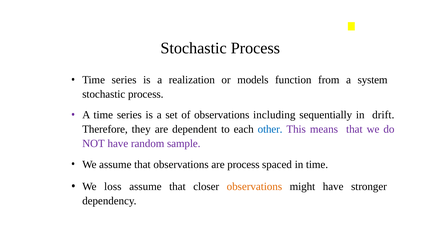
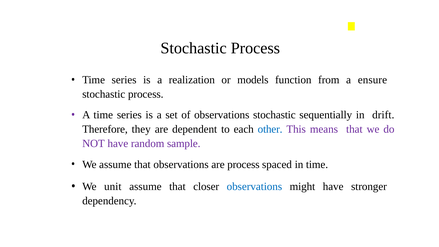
system: system -> ensure (372, 80)
observations including: including -> stochastic (274, 115)
loss: loss -> unit (113, 186)
observations colour: orange -> blue (254, 186)
